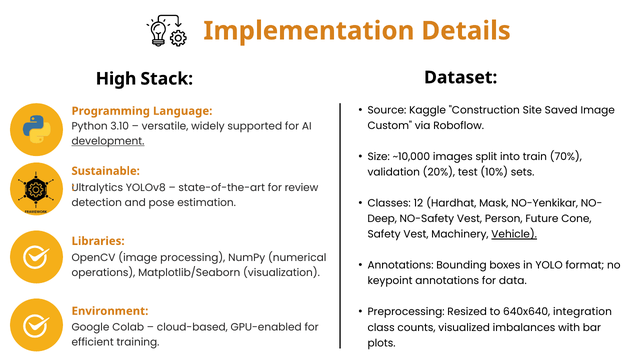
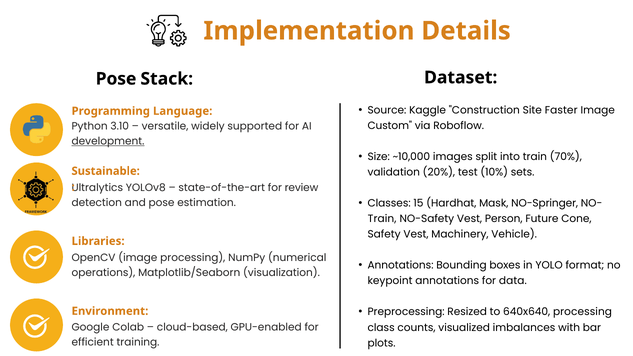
High: High -> Pose (116, 79)
Saved: Saved -> Faster (561, 110)
12: 12 -> 15 (418, 203)
NO-Yenkikar: NO-Yenkikar -> NO-Springer (545, 203)
Deep: Deep -> Train (382, 219)
Vehicle underline: present -> none (514, 235)
640x640 integration: integration -> processing (583, 312)
